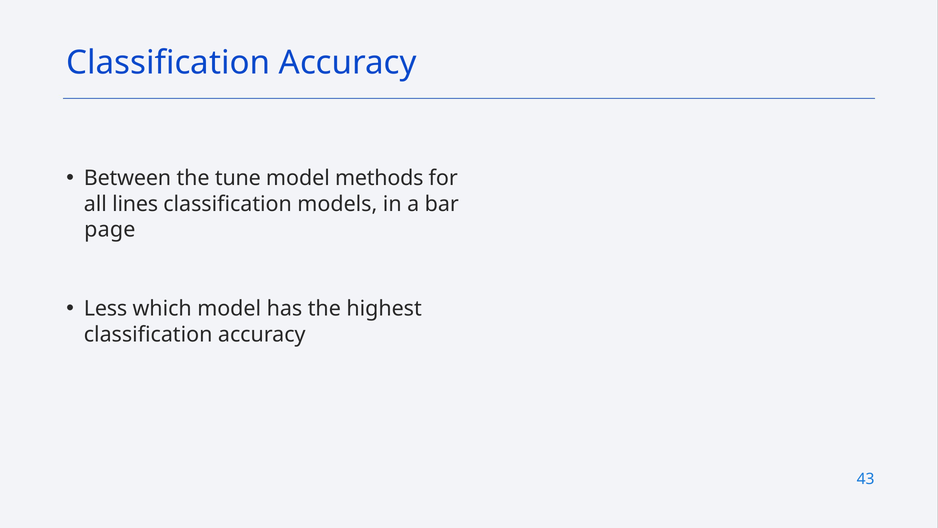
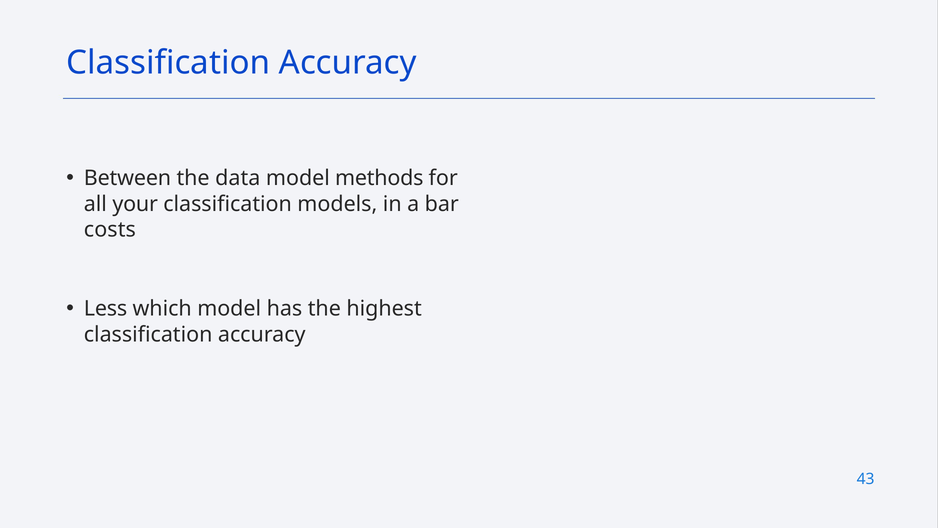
tune: tune -> data (238, 178)
lines: lines -> your (135, 204)
page: page -> costs (110, 230)
